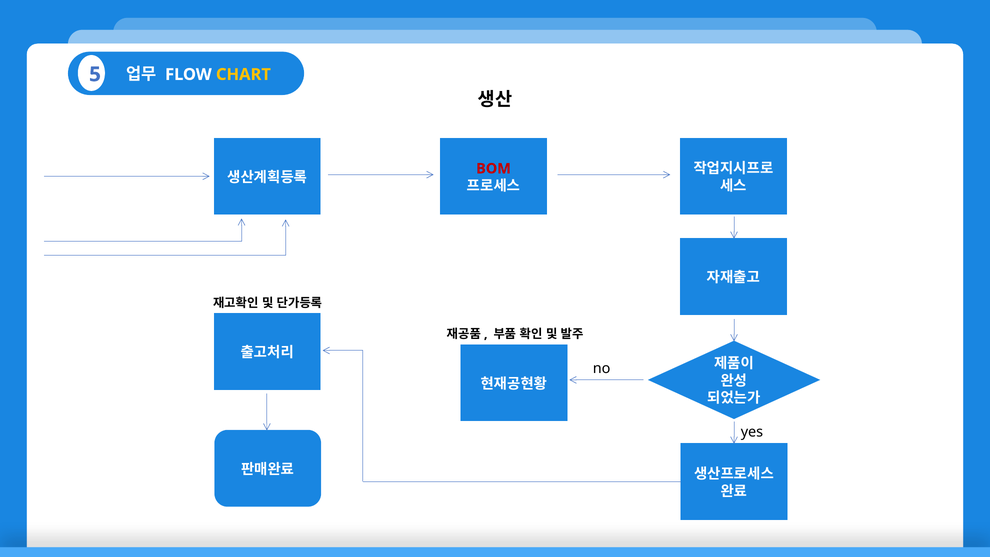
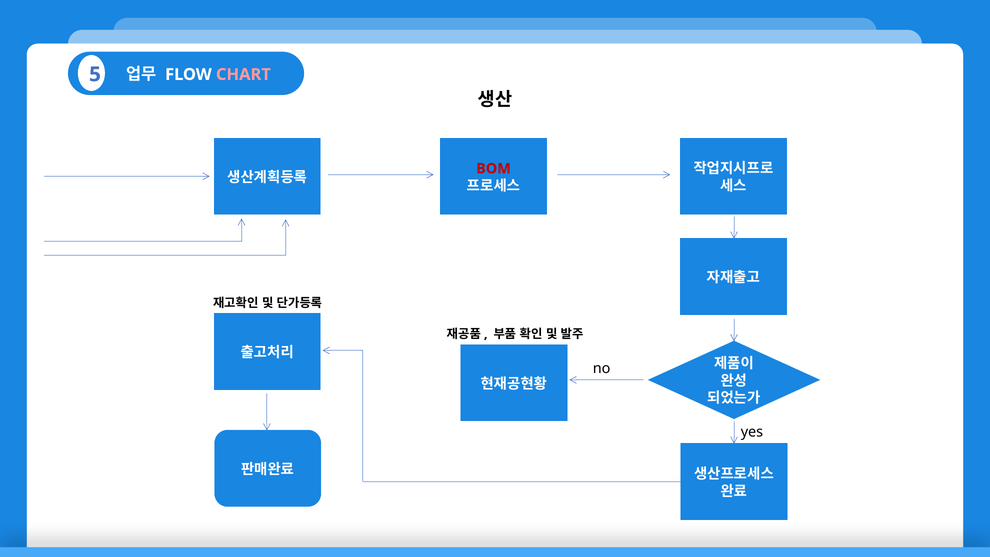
CHART colour: yellow -> pink (243, 74)
